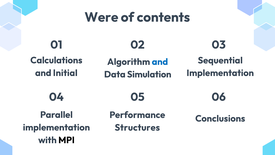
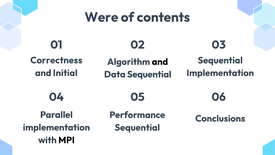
Calculations: Calculations -> Correctness (56, 60)
and colour: blue -> black (160, 62)
Data Simulation: Simulation -> Sequential (149, 74)
Structures: Structures -> Sequential (137, 127)
